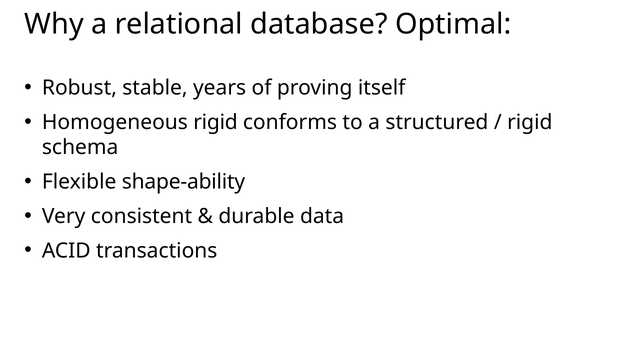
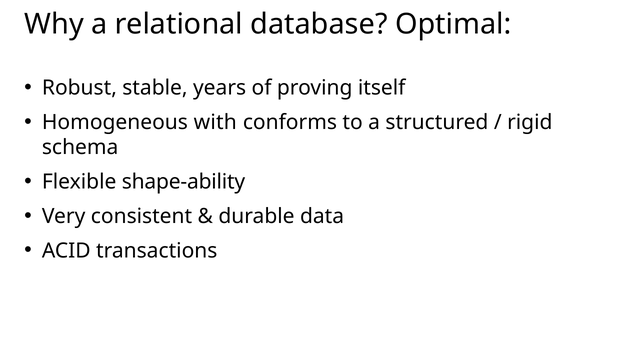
Homogeneous rigid: rigid -> with (215, 123)
